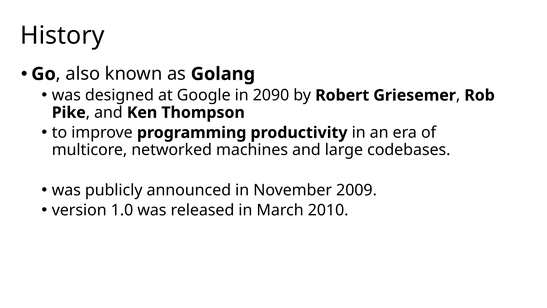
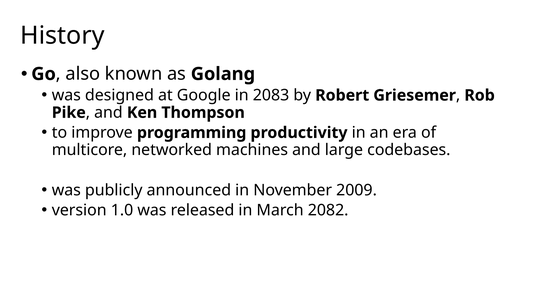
2090: 2090 -> 2083 (271, 95)
2010: 2010 -> 2082 (328, 210)
